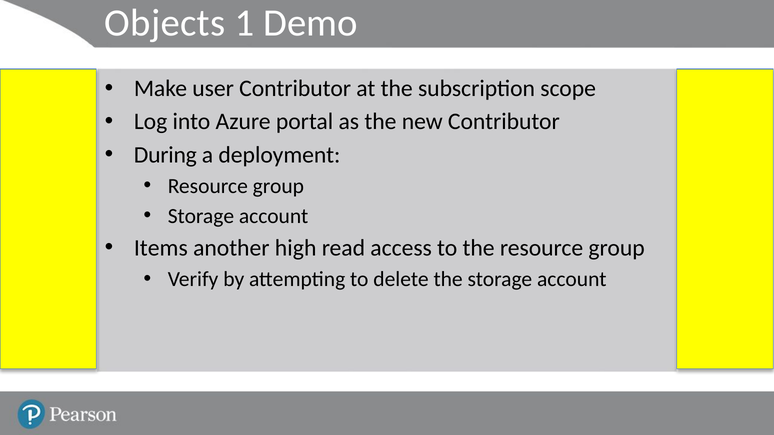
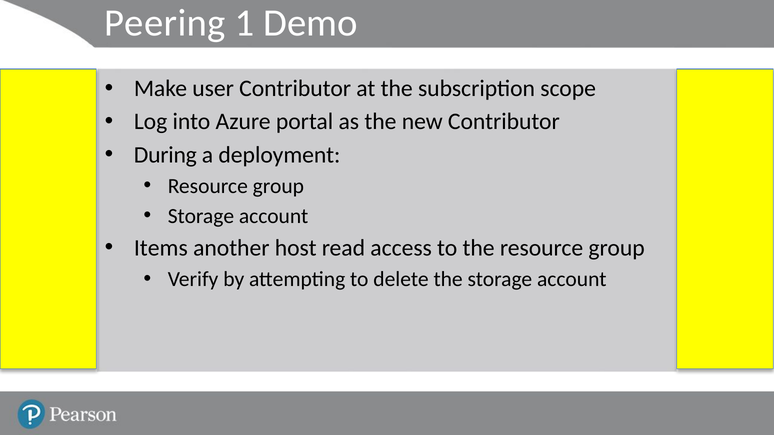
Objects: Objects -> Peering (165, 23)
high: high -> host (296, 248)
